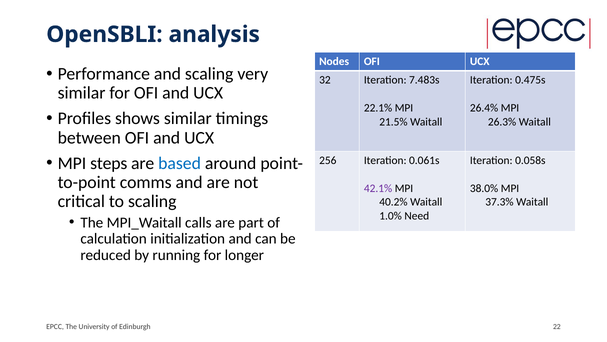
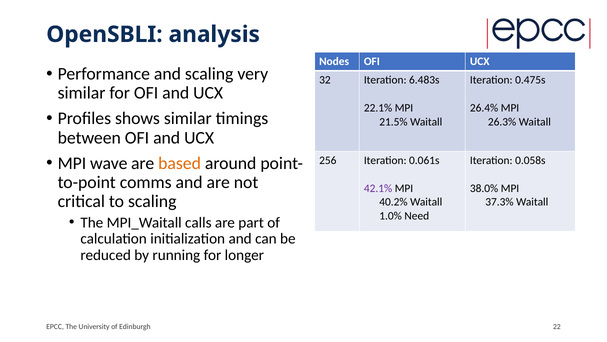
7.483s: 7.483s -> 6.483s (424, 80)
steps: steps -> wave (109, 163)
based colour: blue -> orange (180, 163)
